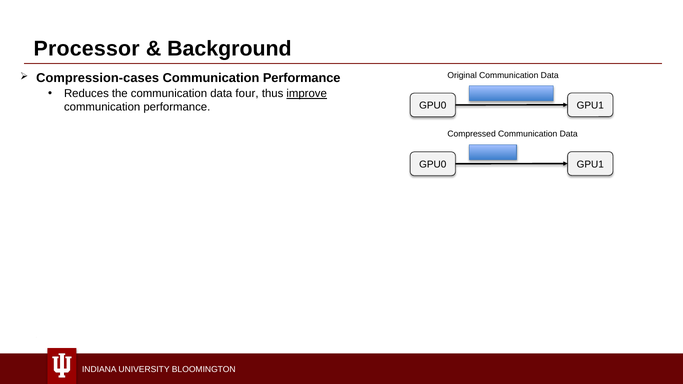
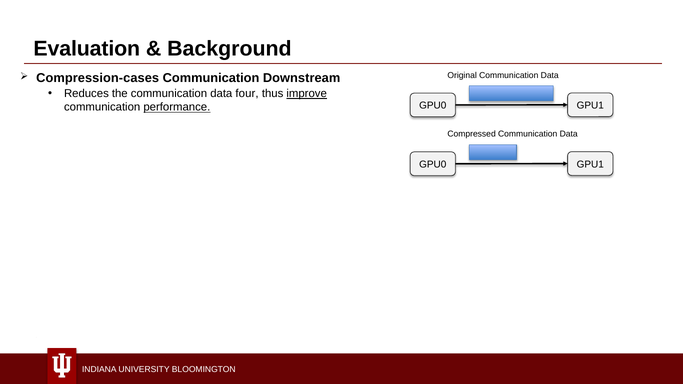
Processor: Processor -> Evaluation (87, 49)
Performance: Performance -> Downstream (302, 78)
performance underline: none -> present (177, 107)
